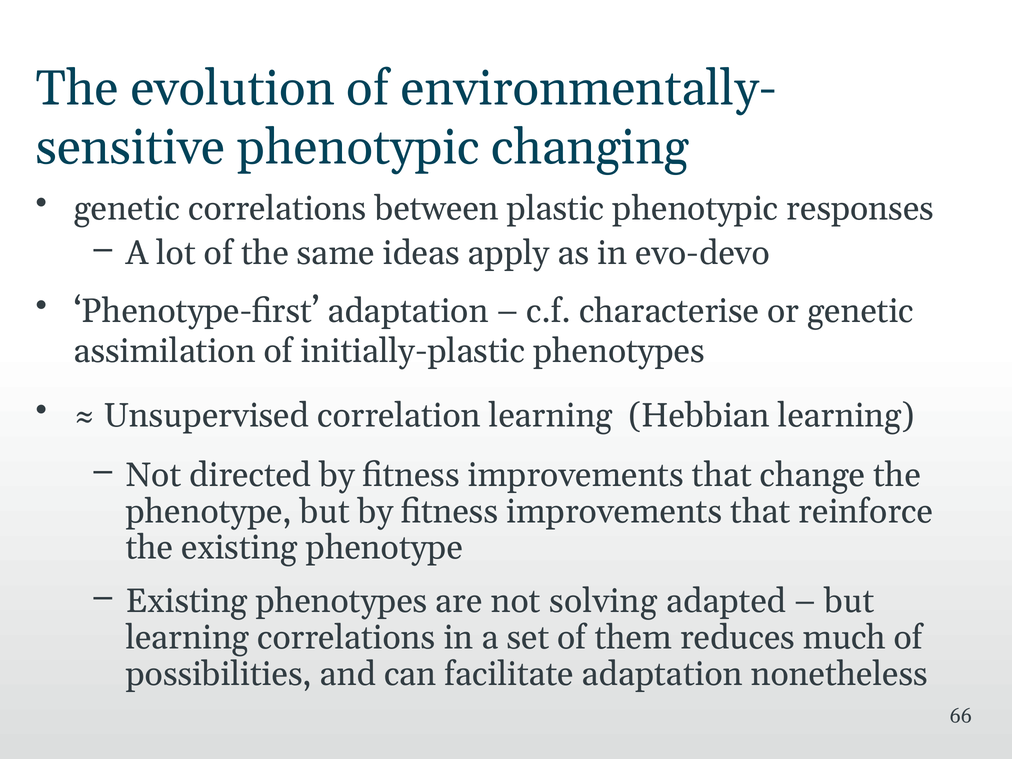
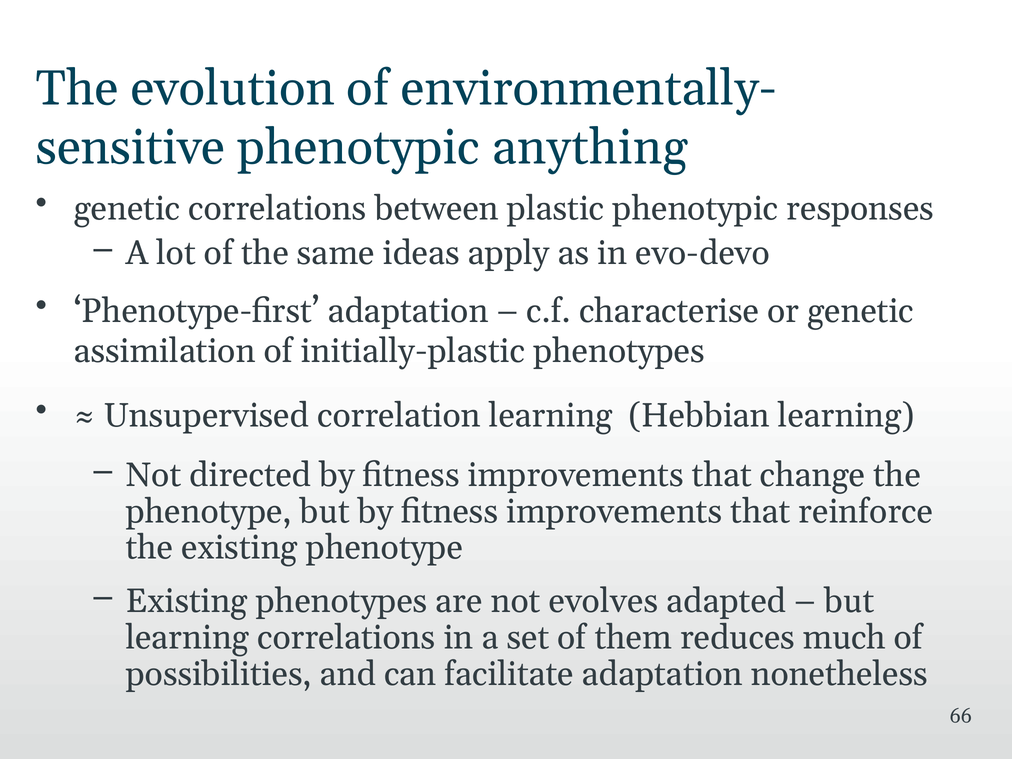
changing: changing -> anything (590, 148)
solving: solving -> evolves (603, 601)
